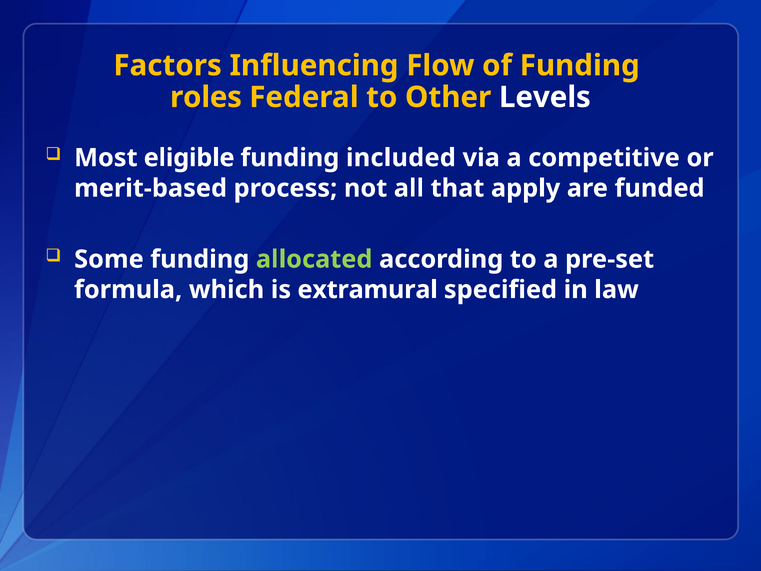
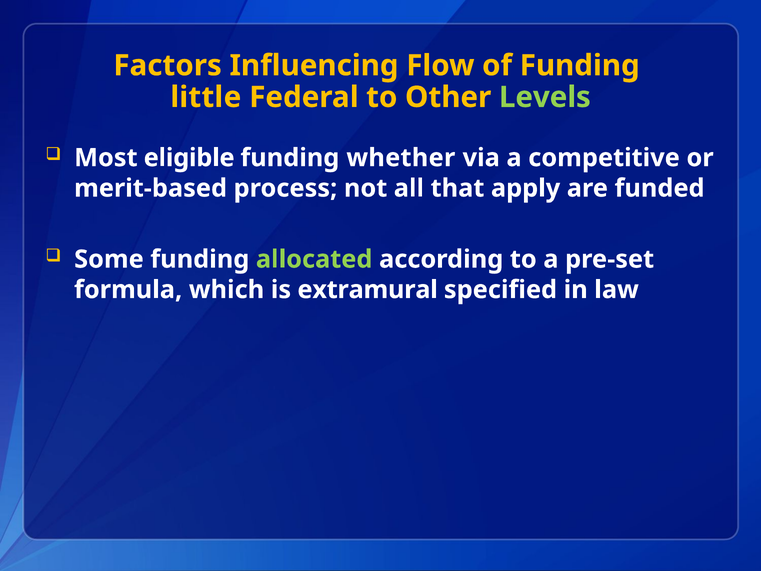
roles: roles -> little (206, 97)
Levels colour: white -> light green (545, 97)
included: included -> whether (401, 158)
